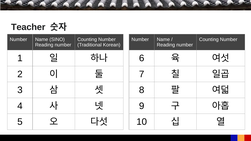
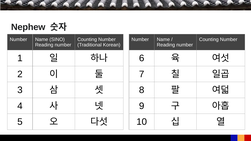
Teacher: Teacher -> Nephew (28, 27)
